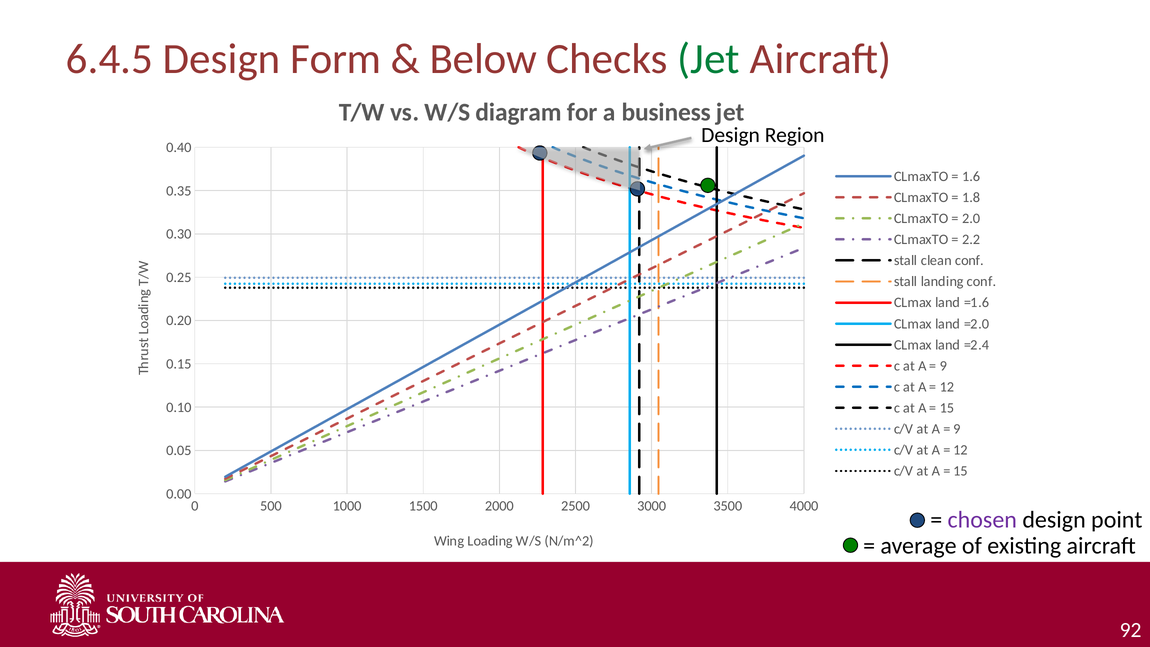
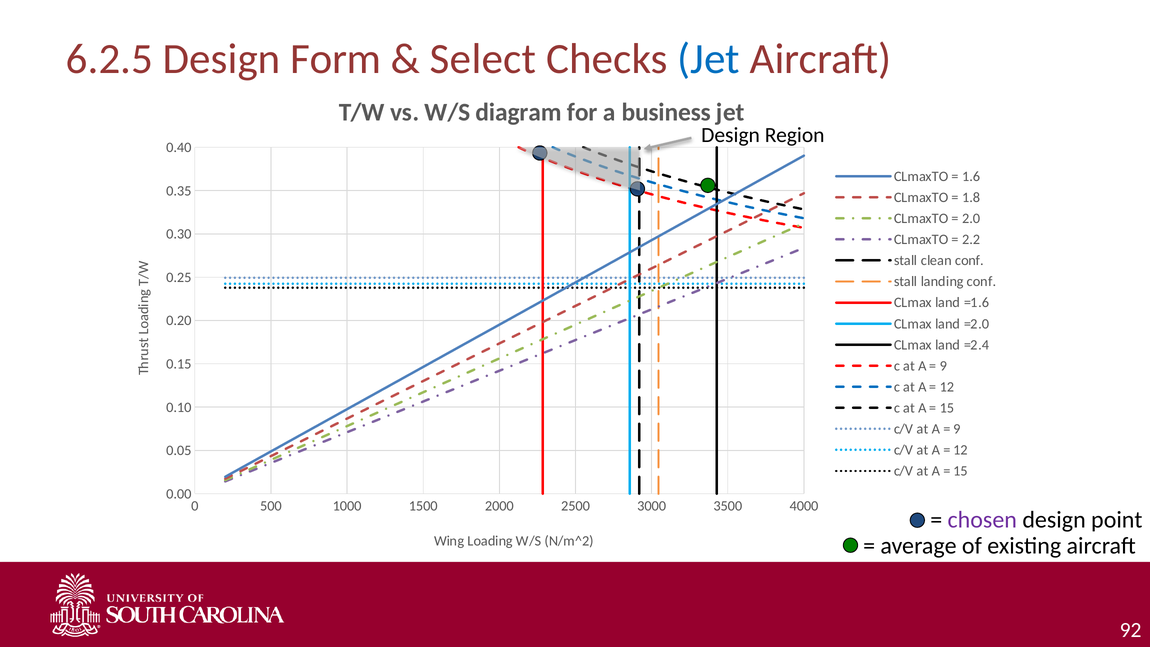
6.4.5: 6.4.5 -> 6.2.5 (110, 59)
Below: Below -> Select (483, 59)
Jet colour: green -> blue (709, 59)
